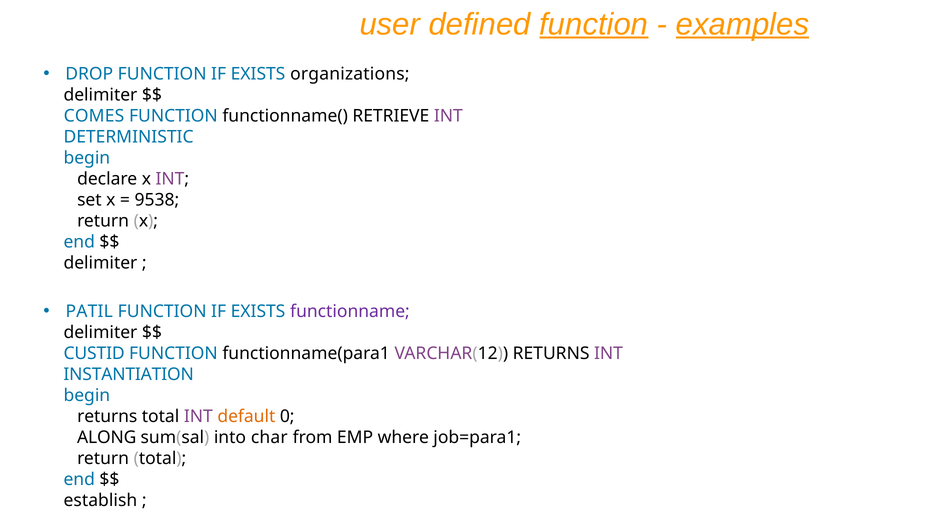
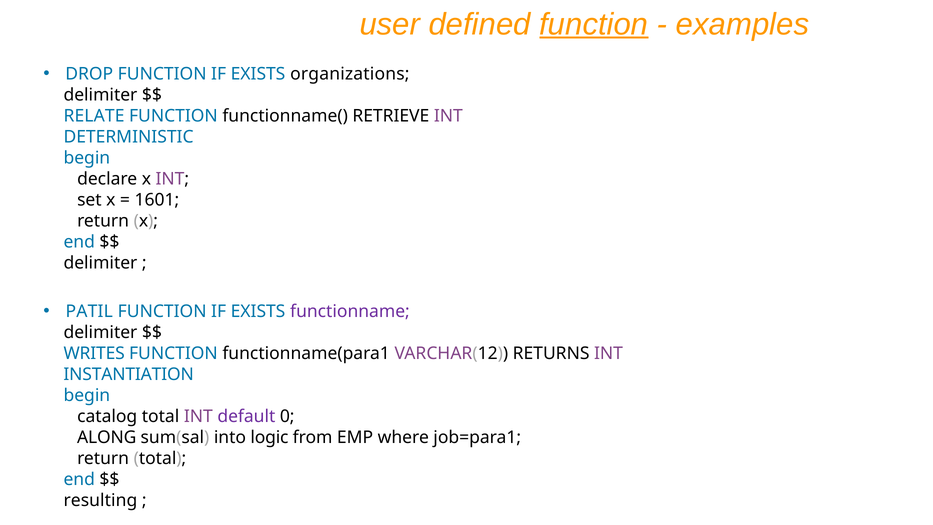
examples underline: present -> none (743, 24)
COMES: COMES -> RELATE (94, 116)
9538: 9538 -> 1601 (157, 200)
CUSTID: CUSTID -> WRITES (94, 353)
returns: returns -> catalog (107, 416)
default colour: orange -> purple (246, 416)
char: char -> logic (269, 437)
establish: establish -> resulting (100, 500)
